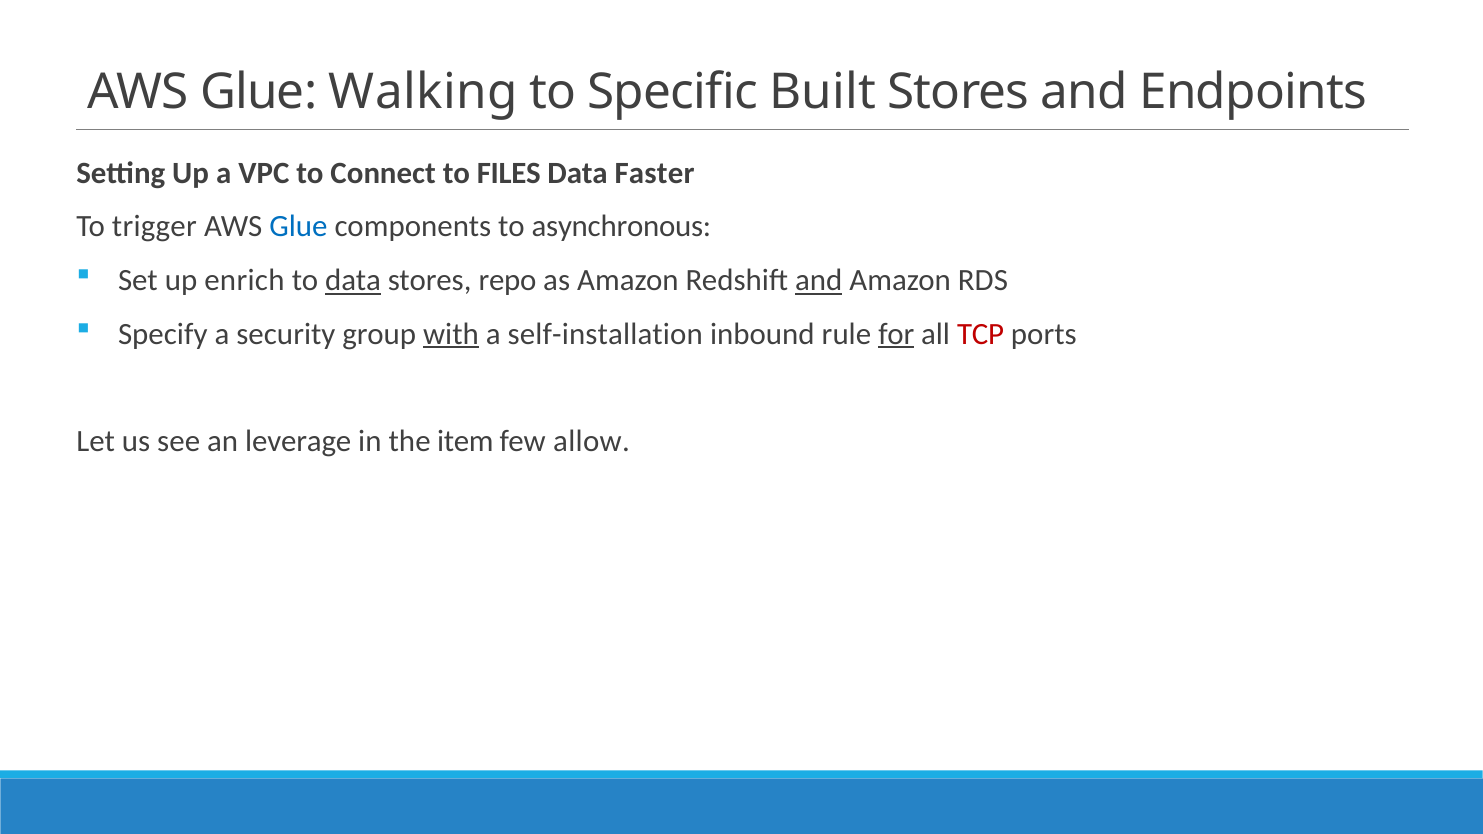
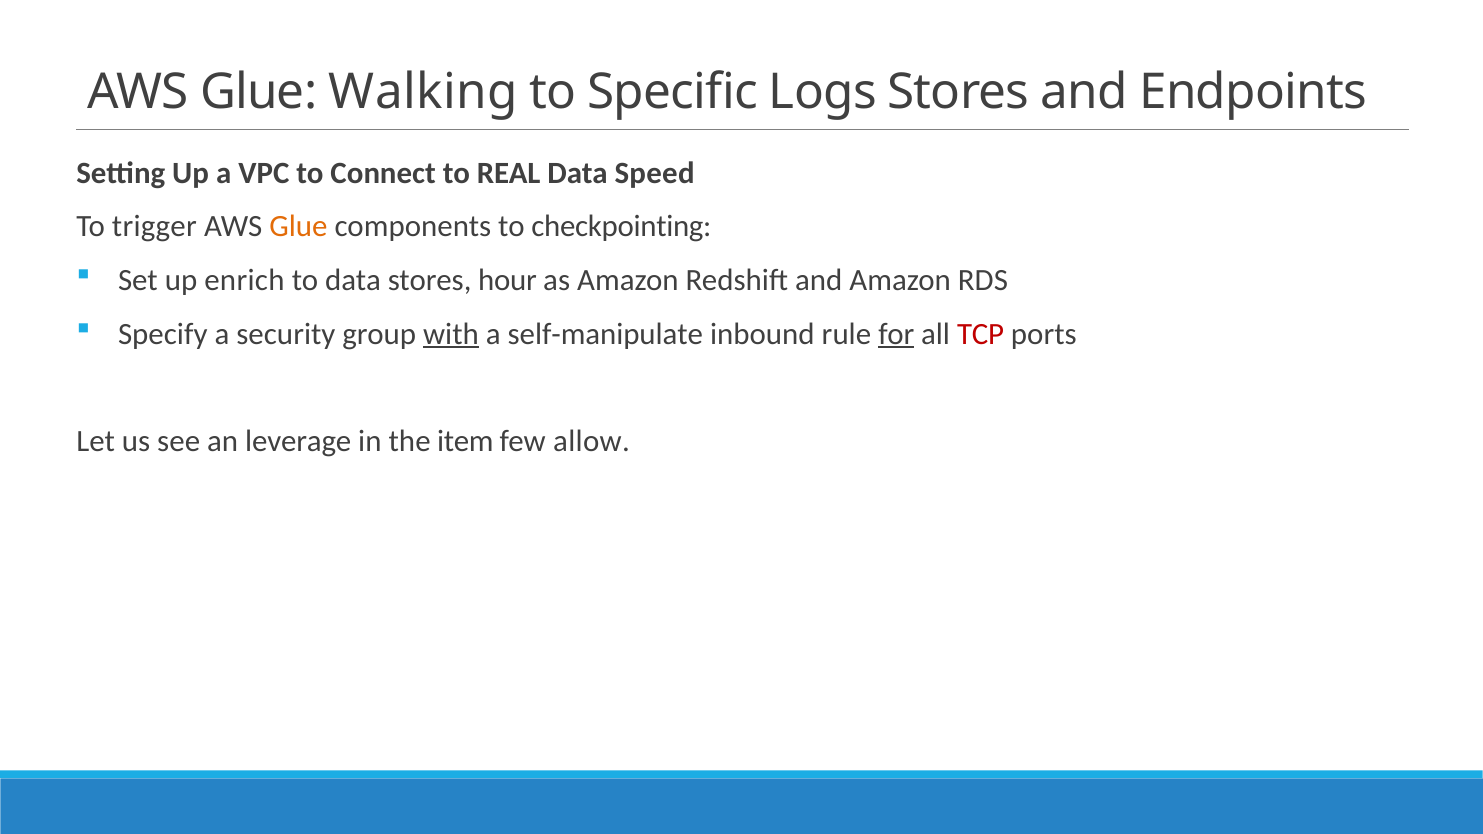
Built: Built -> Logs (823, 92)
FILES: FILES -> REAL (509, 173)
Faster: Faster -> Speed (655, 173)
Glue colour: blue -> orange (298, 227)
asynchronous: asynchronous -> checkpointing (621, 227)
data underline: present -> none (353, 280)
repo: repo -> hour (507, 280)
and underline: present -> none (819, 280)
self-installation: self-installation -> self-manipulate (605, 334)
